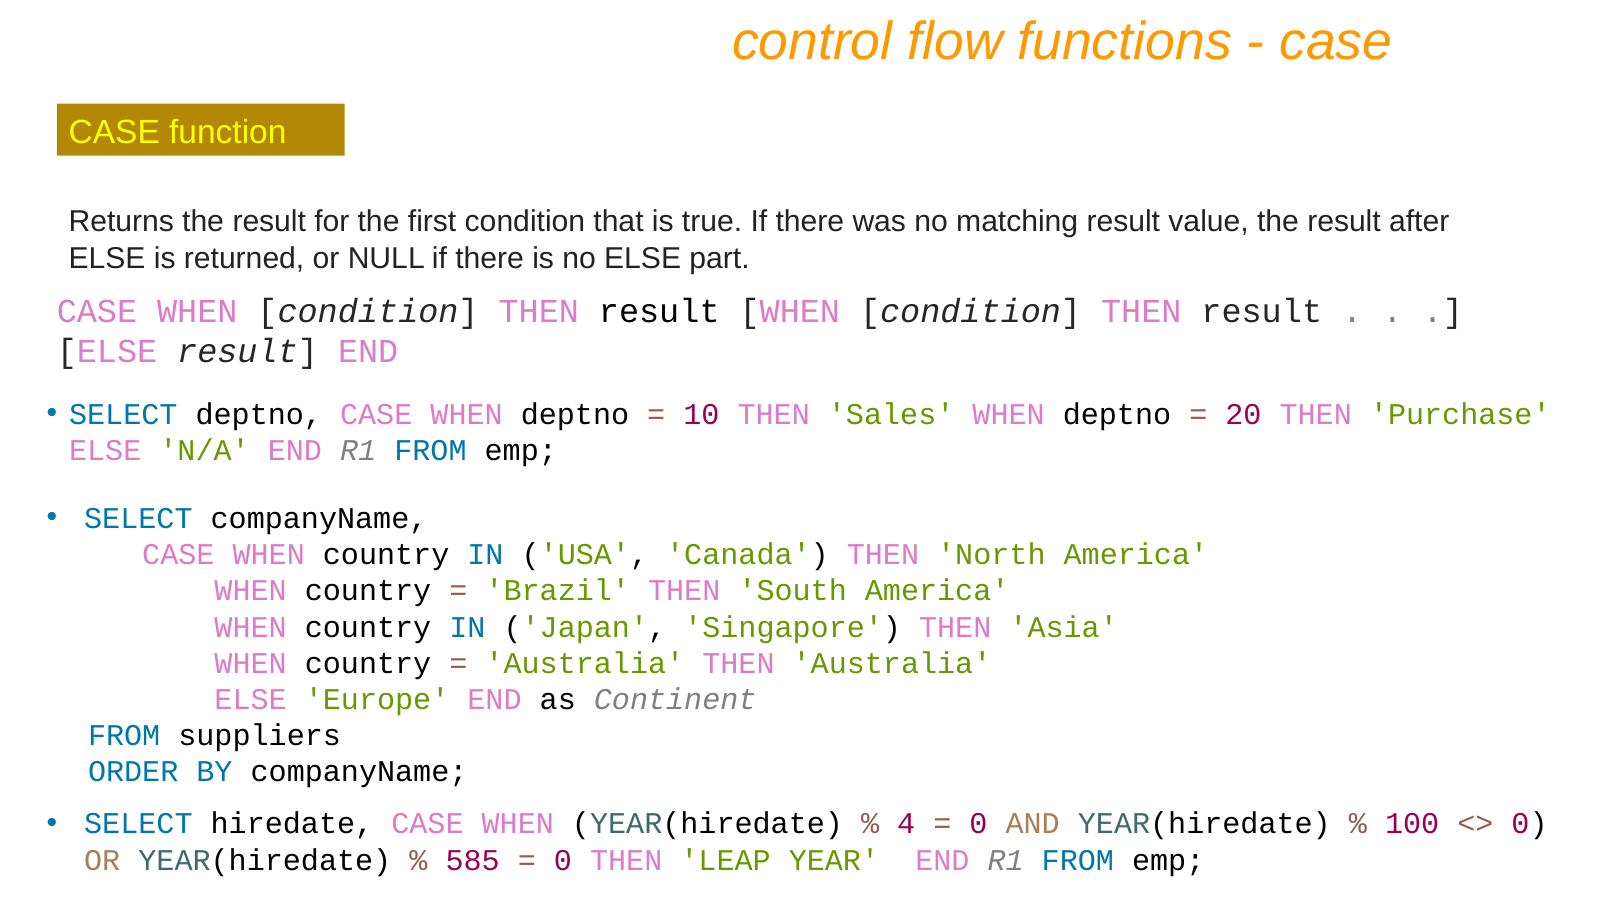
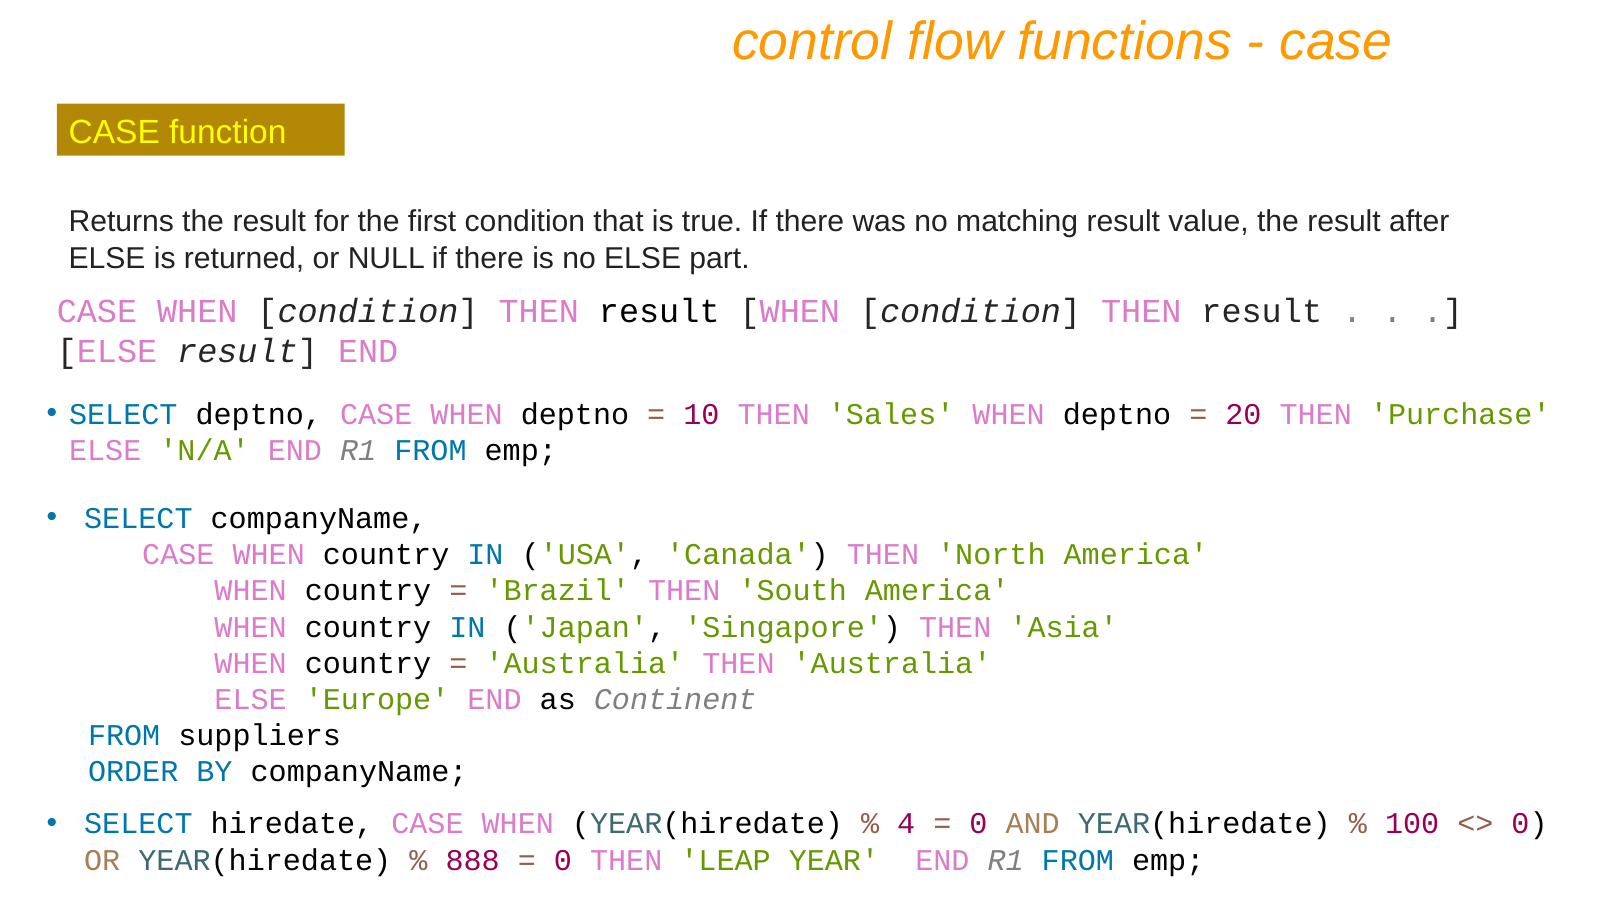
585: 585 -> 888 (473, 860)
